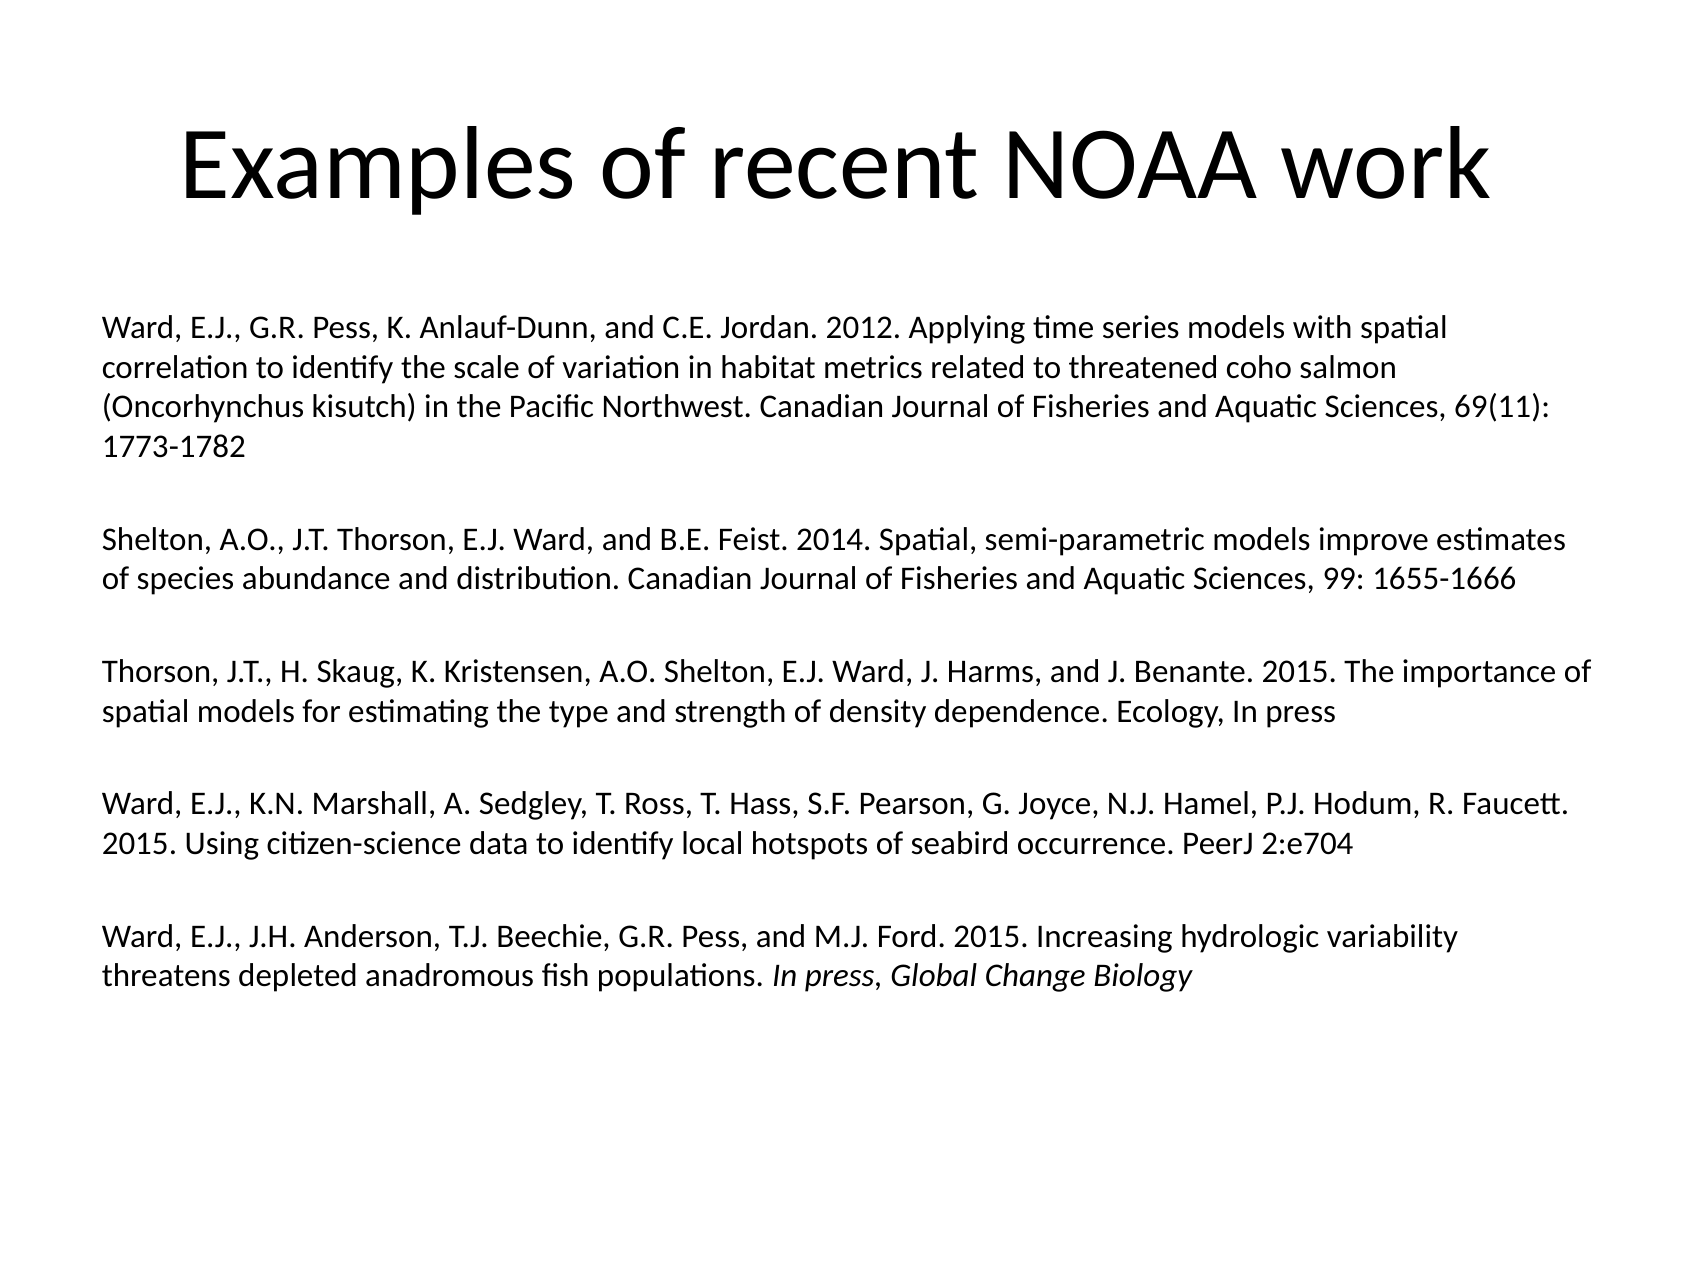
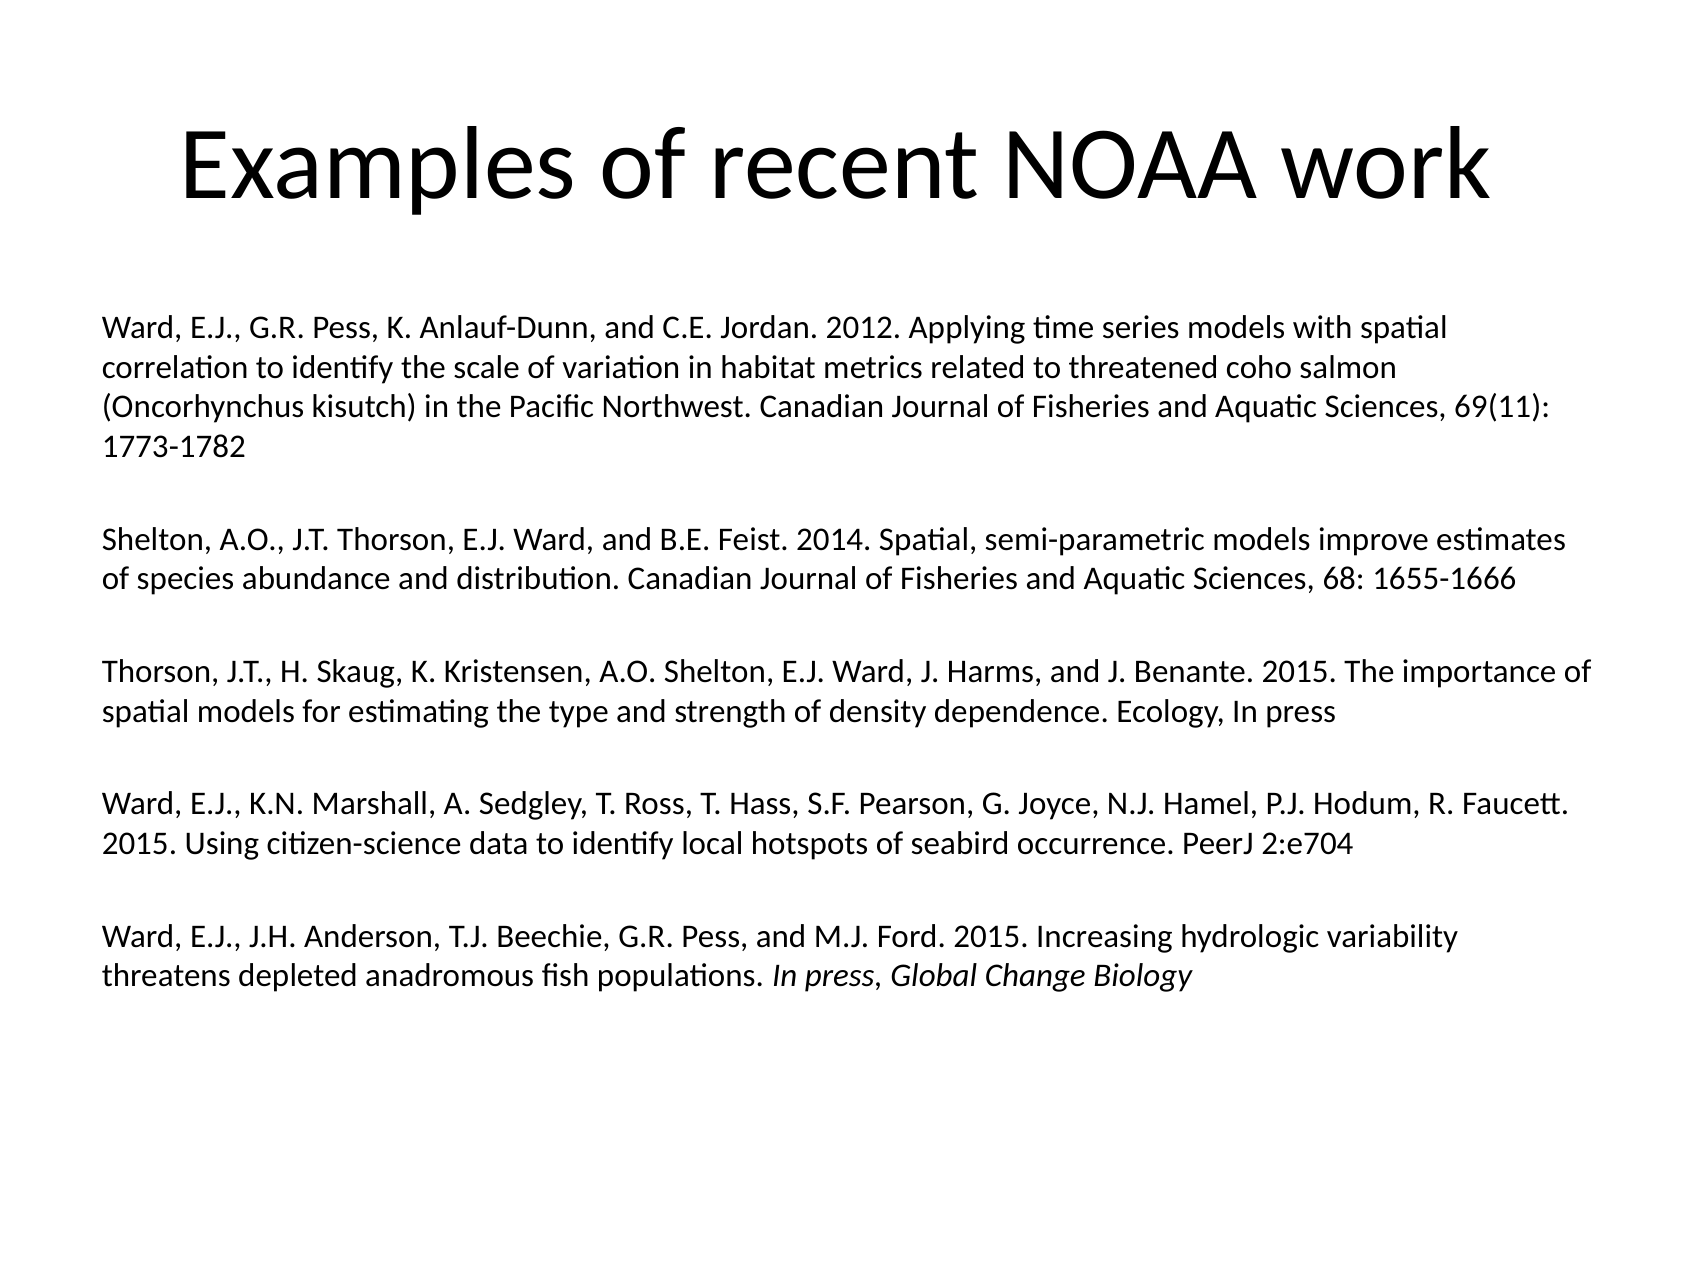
99: 99 -> 68 (1344, 579)
